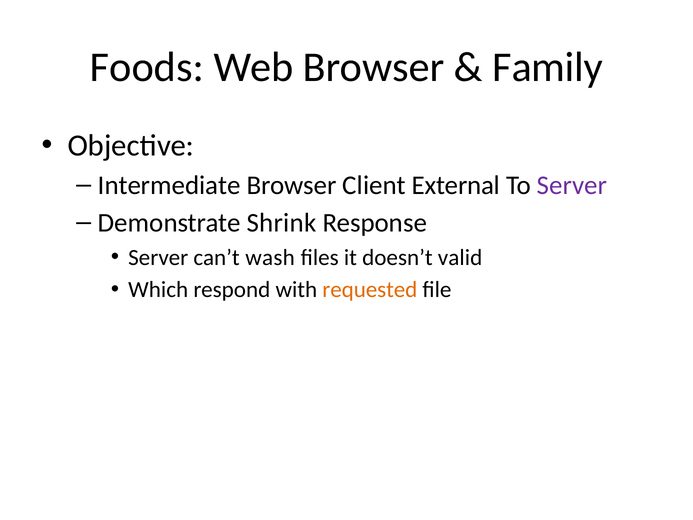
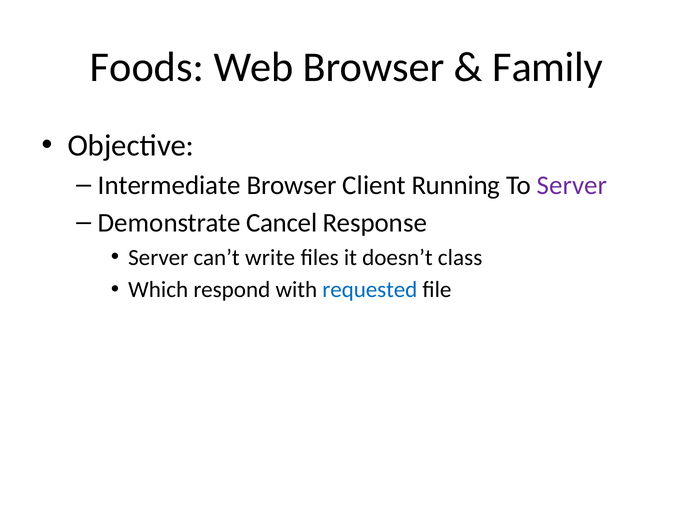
External: External -> Running (456, 185)
Shrink: Shrink -> Cancel (282, 223)
wash: wash -> write (270, 257)
valid: valid -> class (460, 257)
requested colour: orange -> blue (370, 290)
